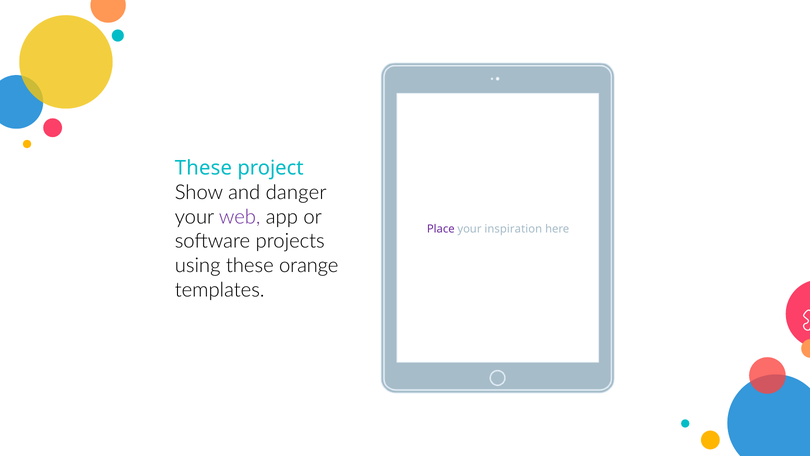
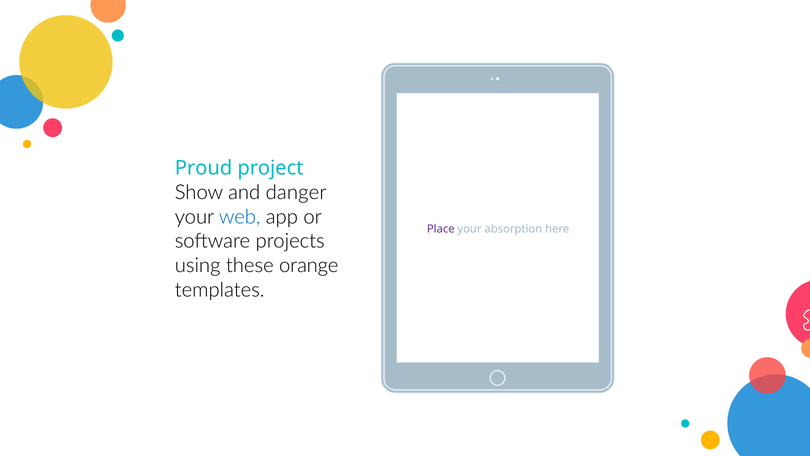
These: These -> Proud (204, 168)
web colour: purple -> blue (240, 217)
inspiration: inspiration -> absorption (513, 229)
